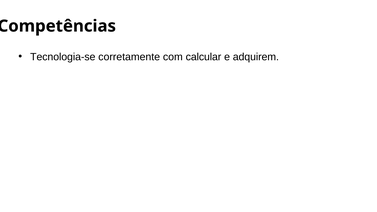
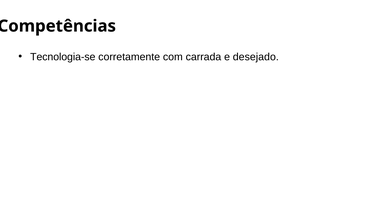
calcular: calcular -> carrada (203, 57)
adquirem: adquirem -> desejado (256, 57)
